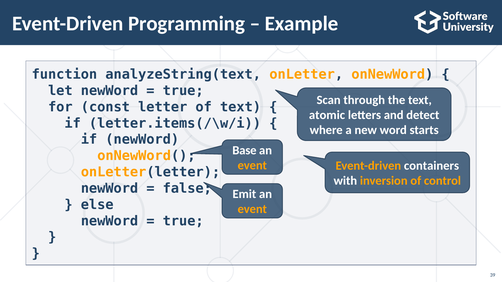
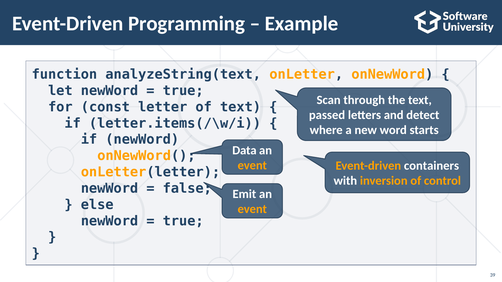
atomic: atomic -> passed (327, 115)
Base: Base -> Data (244, 151)
